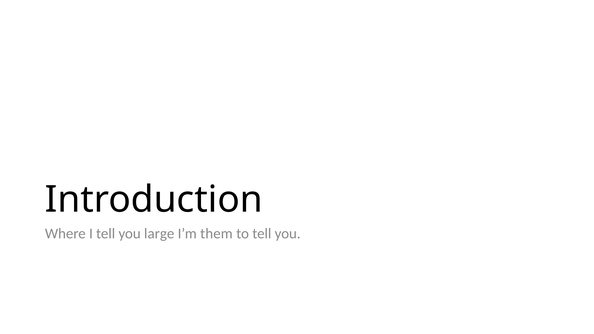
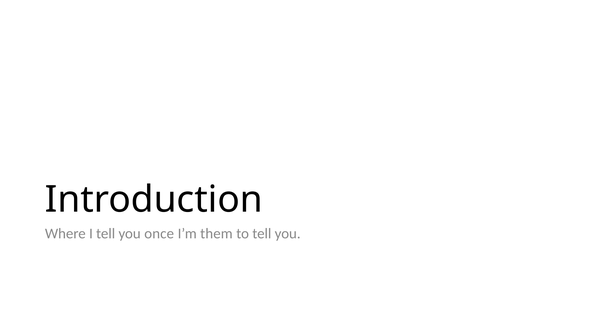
large: large -> once (159, 234)
